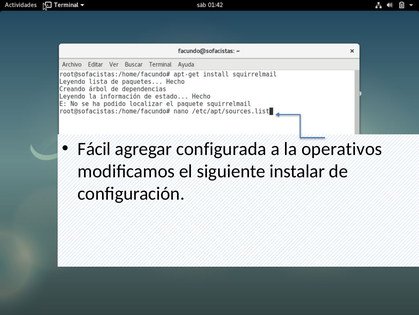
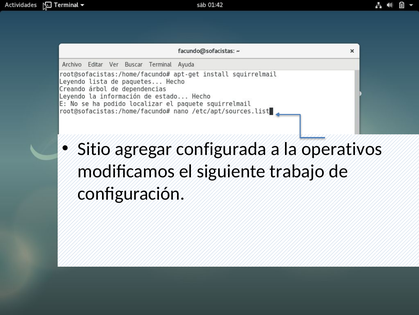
Fácil: Fácil -> Sitio (94, 149)
instalar: instalar -> trabajo (297, 171)
